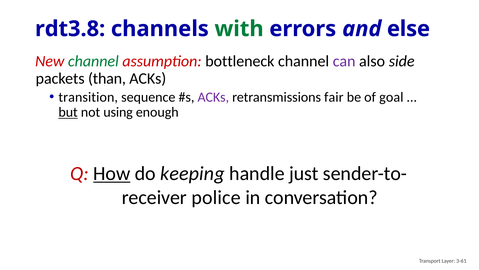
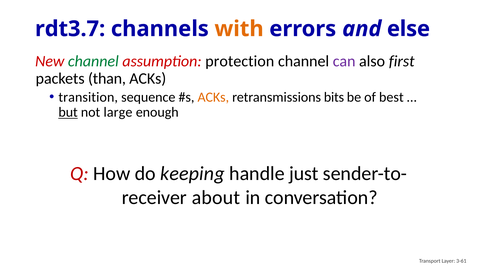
rdt3.8: rdt3.8 -> rdt3.7 (70, 29)
with colour: green -> orange (239, 29)
bottleneck: bottleneck -> protection (240, 61)
side: side -> first (402, 61)
ACKs colour: purple -> orange (213, 97)
fair: fair -> bits (334, 97)
goal: goal -> best (391, 97)
using: using -> large (118, 112)
How underline: present -> none (112, 173)
police: police -> about (216, 197)
